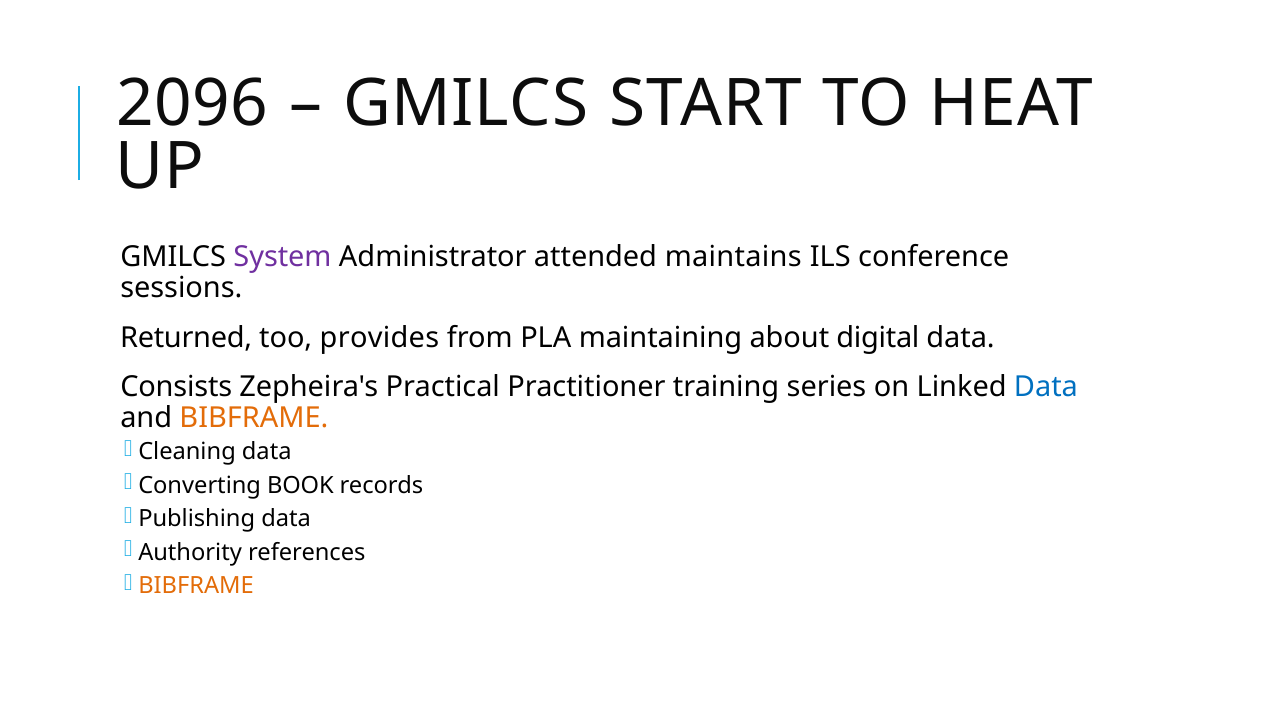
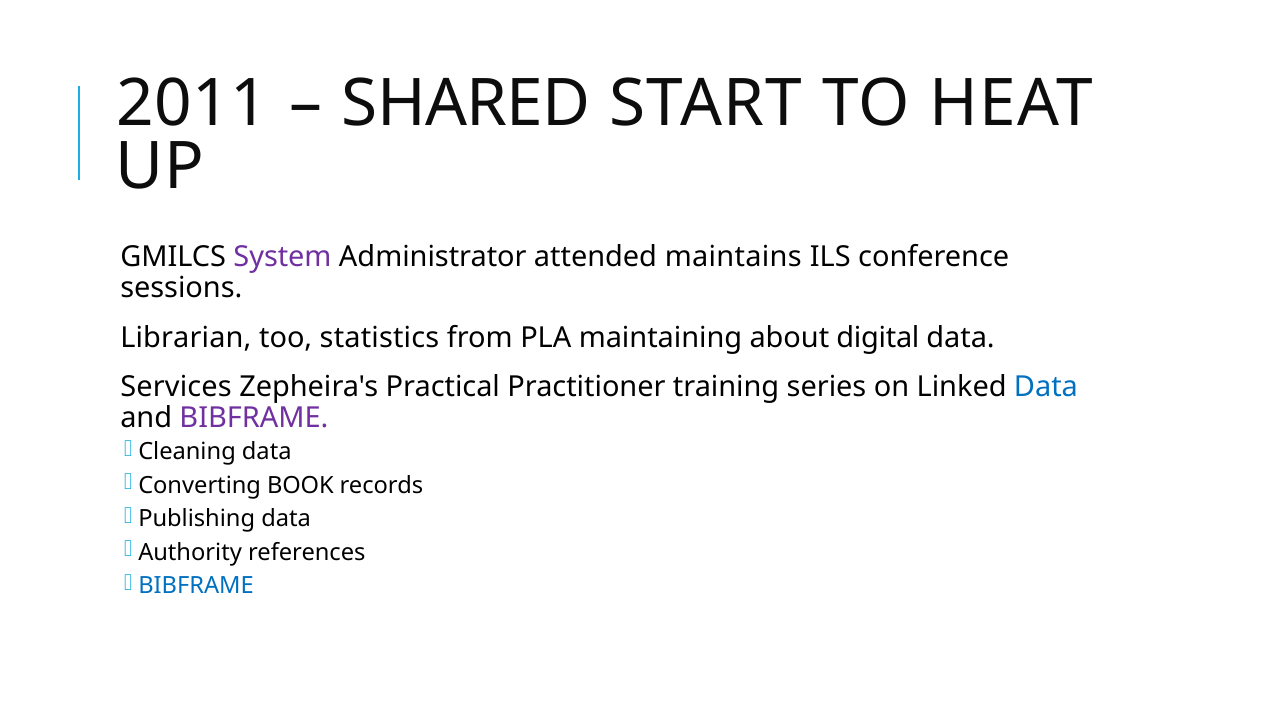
2096: 2096 -> 2011 (192, 104)
GMILCS: GMILCS -> SHARED (466, 104)
Returned: Returned -> Librarian (186, 338)
provides: provides -> statistics (380, 338)
Consists: Consists -> Services (176, 387)
BIBFRAME colour: orange -> purple (254, 419)
BIBFRAME colour: orange -> blue (196, 586)
